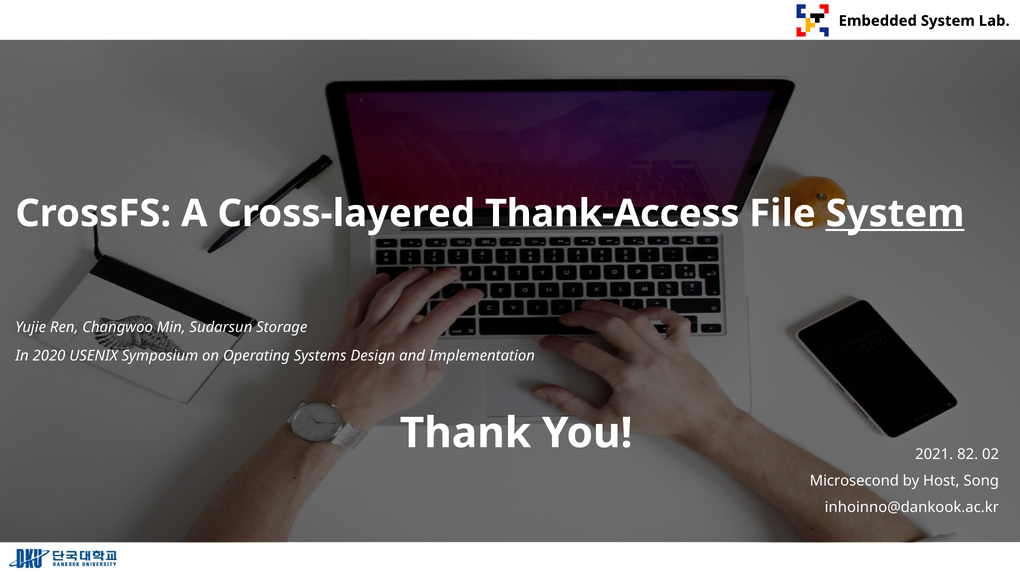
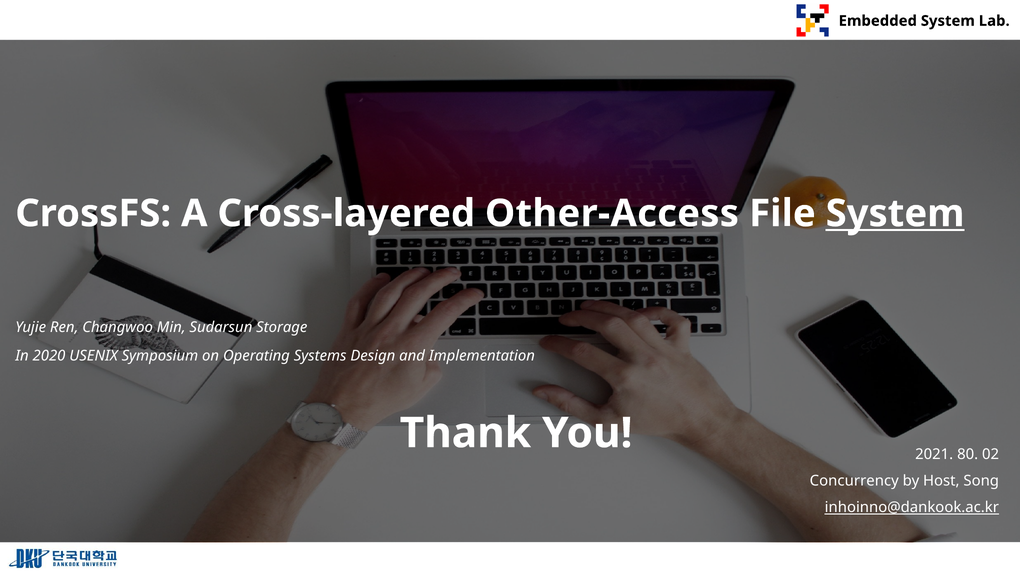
Thank-Access: Thank-Access -> Other-Access (612, 213)
82: 82 -> 80 (968, 454)
Microsecond: Microsecond -> Concurrency (854, 481)
inhoinno@dankook.ac.kr underline: none -> present (912, 507)
